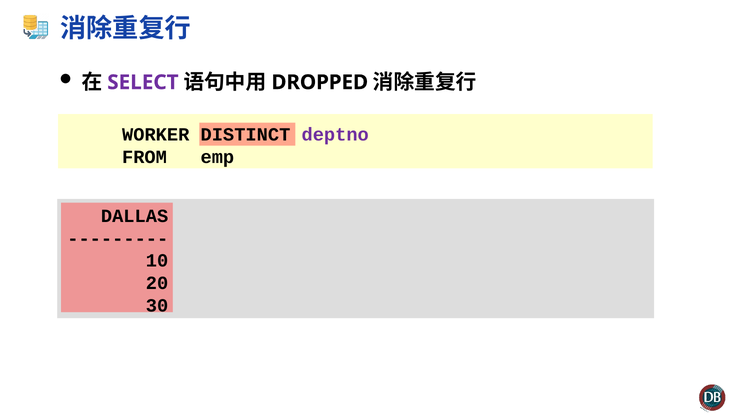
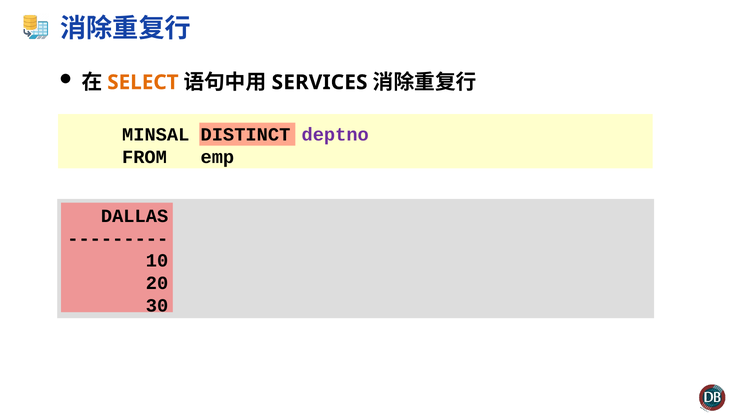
SELECT colour: purple -> orange (143, 82)
DROPPED: DROPPED -> SERVICES (320, 82)
WORKER: WORKER -> MINSAL (156, 135)
